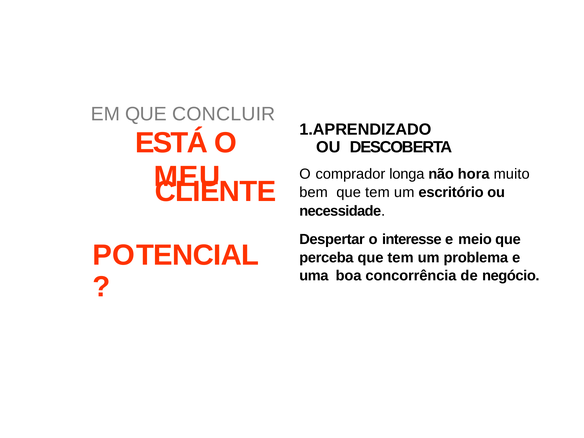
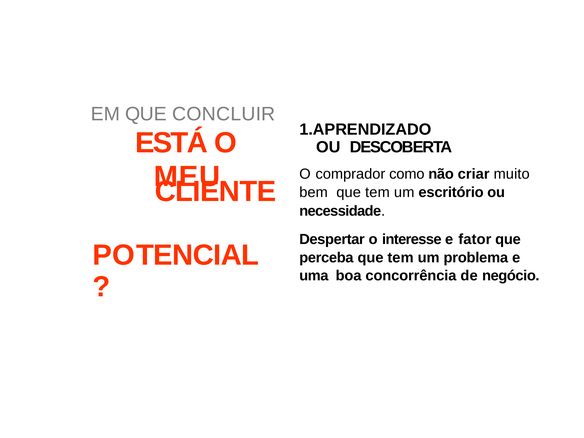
longa: longa -> como (407, 174)
hora: hora -> criar (474, 174)
meio: meio -> fator (475, 239)
